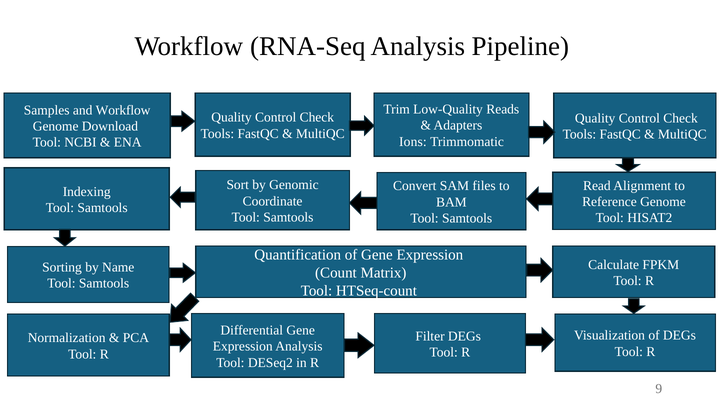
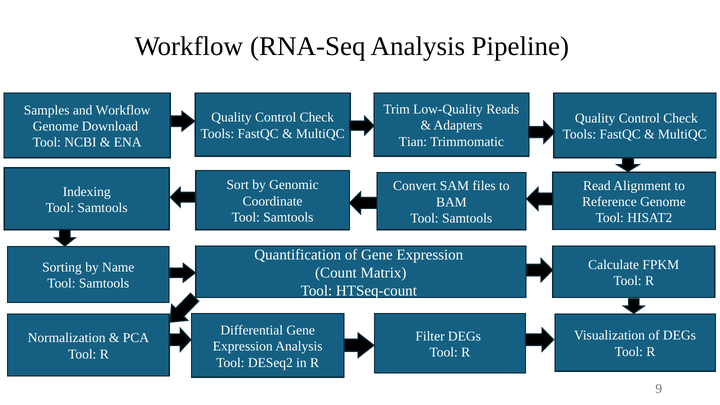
Ions: Ions -> Tian (413, 142)
